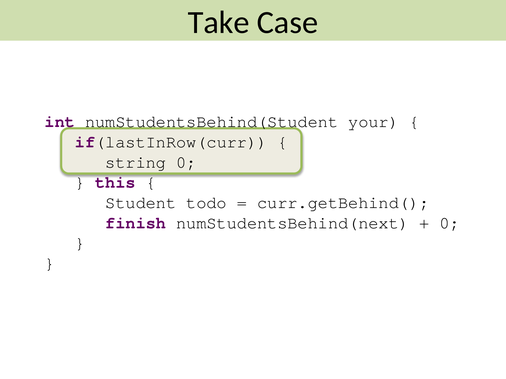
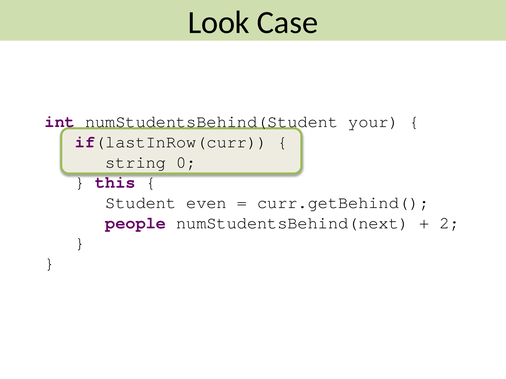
Take: Take -> Look (219, 22)
todo: todo -> even (207, 203)
finish: finish -> people (136, 223)
0: 0 -> 2 (449, 223)
